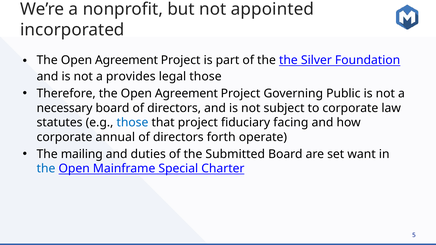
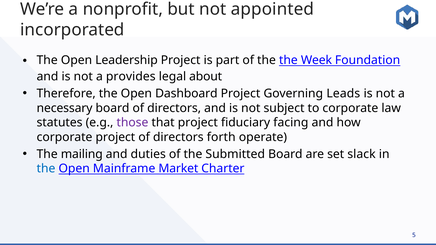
Agreement: Agreement -> Leadership (126, 60)
Silver: Silver -> Week (316, 60)
legal those: those -> about (206, 77)
Therefore the Open Agreement: Agreement -> Dashboard (186, 94)
Public: Public -> Leads (343, 94)
those colour: blue -> purple (132, 123)
corporate annual: annual -> project (115, 137)
want: want -> slack (362, 154)
Special: Special -> Market (178, 169)
